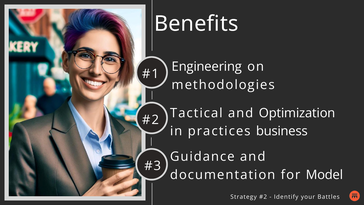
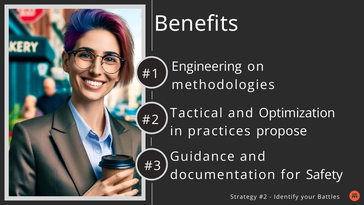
business: business -> propose (282, 131)
Model: Model -> Safety (324, 175)
